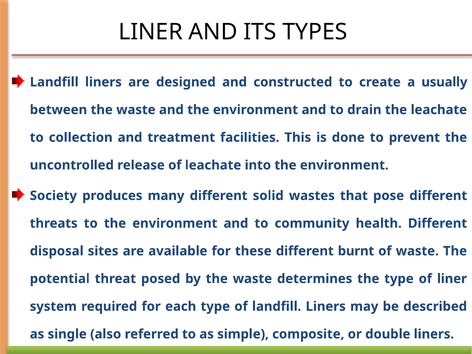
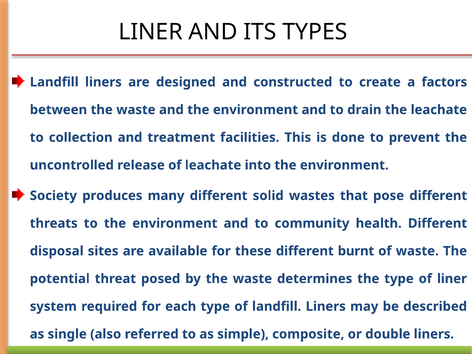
usually: usually -> factors (444, 82)
